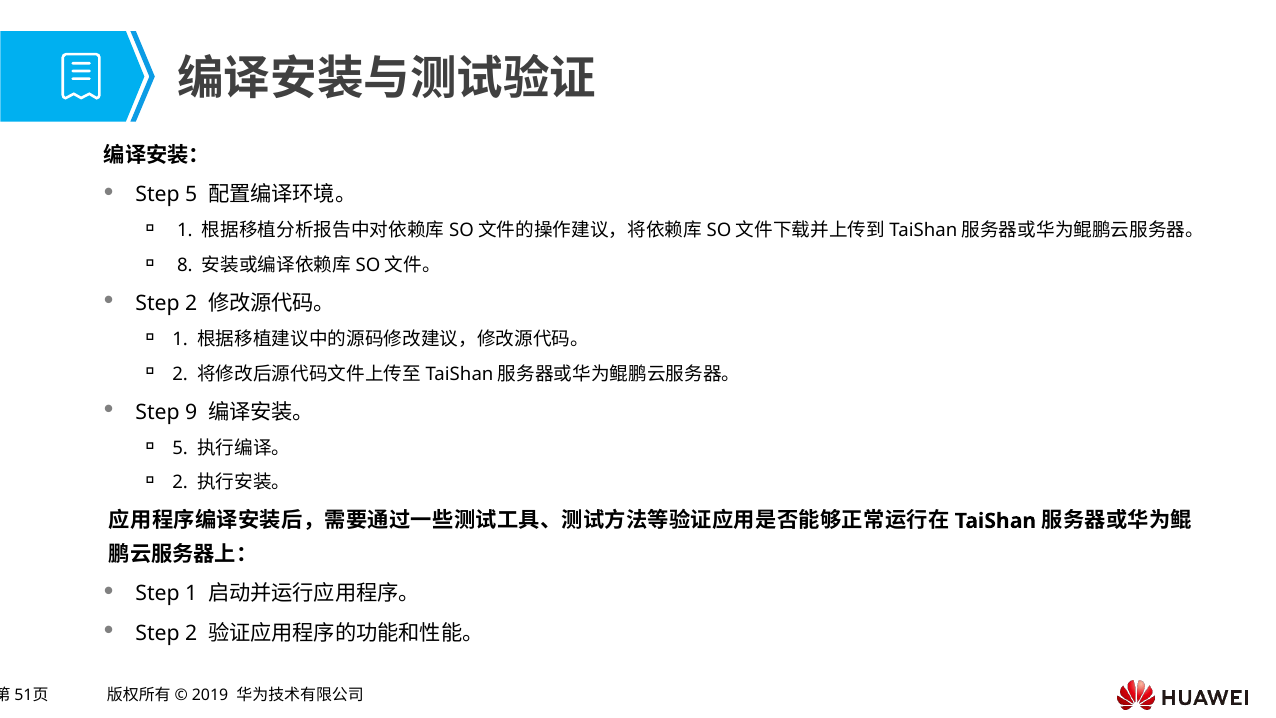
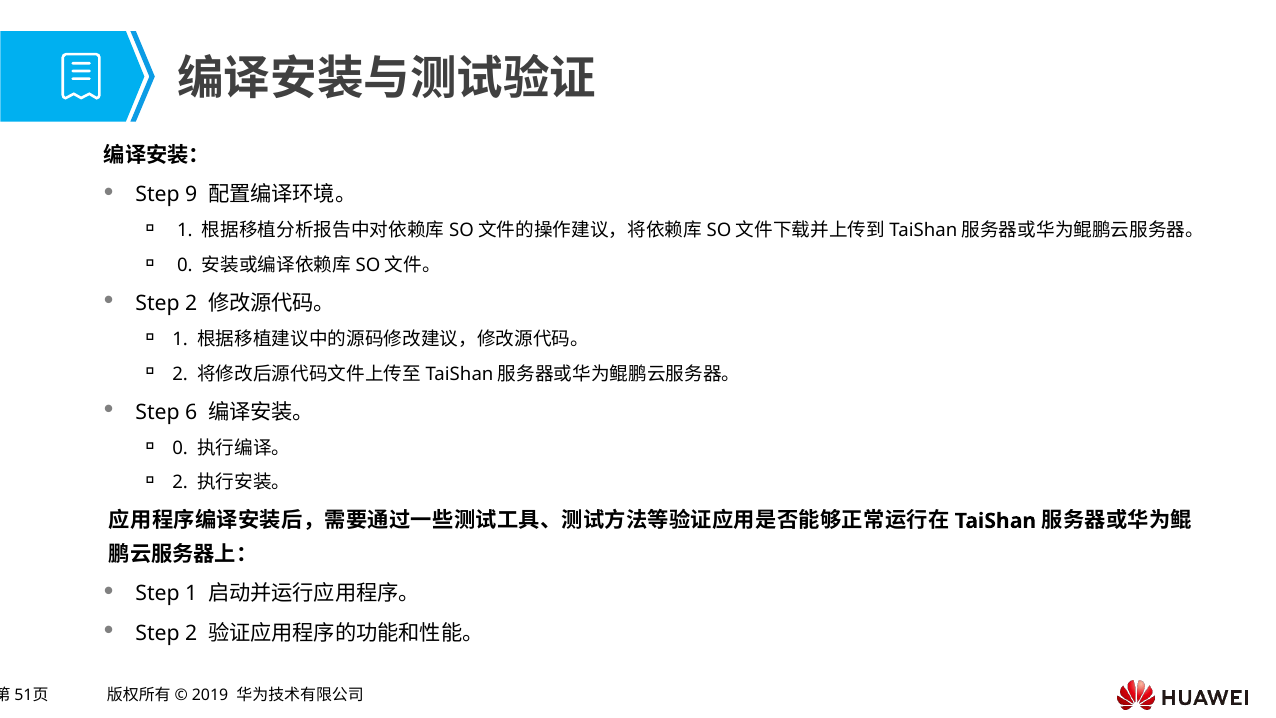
Step 5: 5 -> 9 (191, 195)
8: 8 -> 0 (185, 265)
9: 9 -> 6 (191, 412)
5: 5 -> 0 (180, 448)
